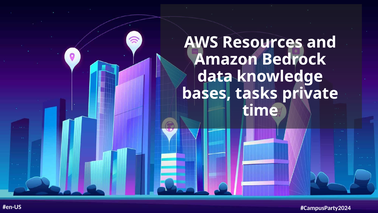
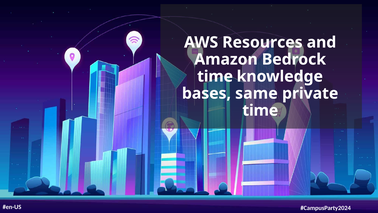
data: data -> time (215, 76)
tasks: tasks -> same (256, 93)
